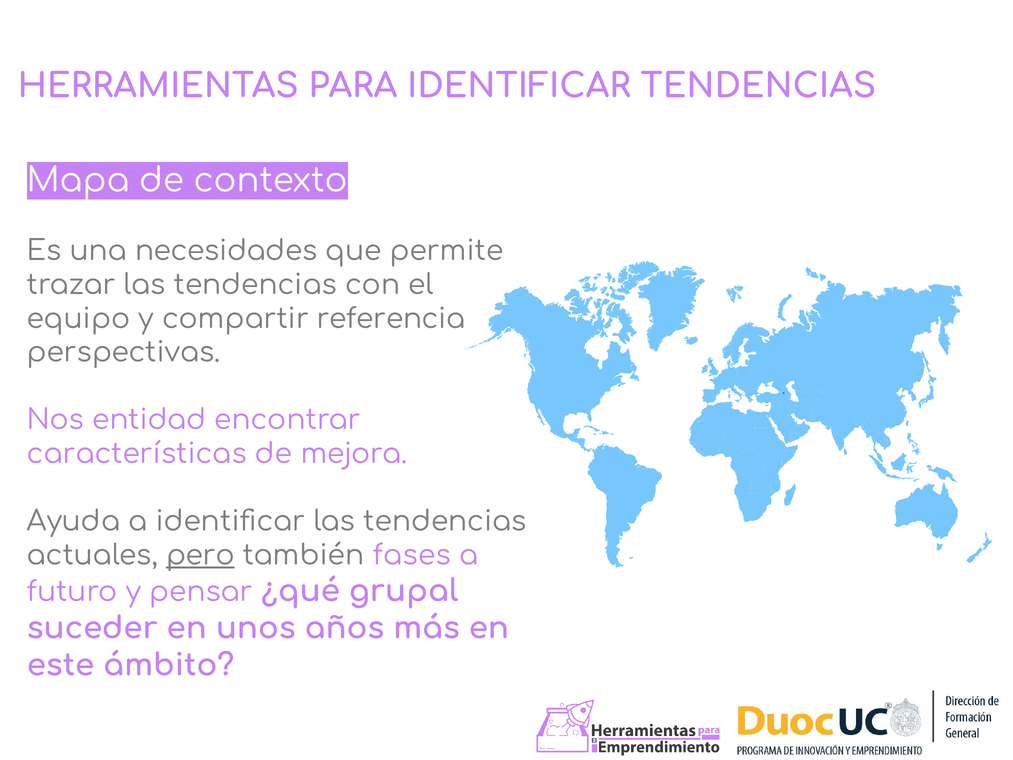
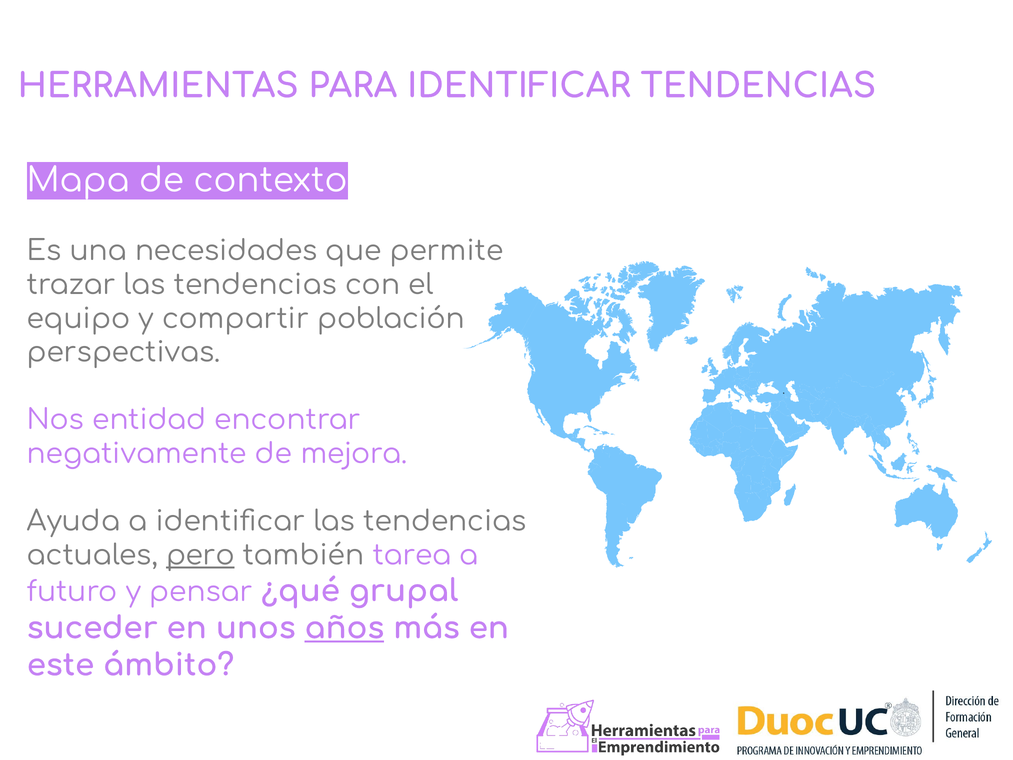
referencia: referencia -> población (391, 319)
características: características -> negativamente (137, 454)
fases: fases -> tarea (412, 555)
años underline: none -> present (344, 628)
